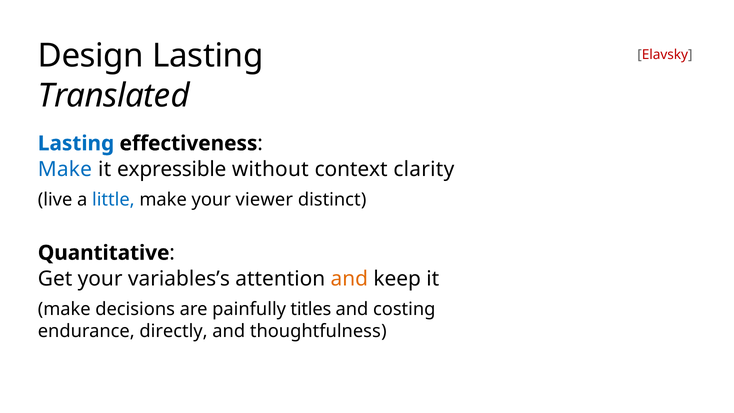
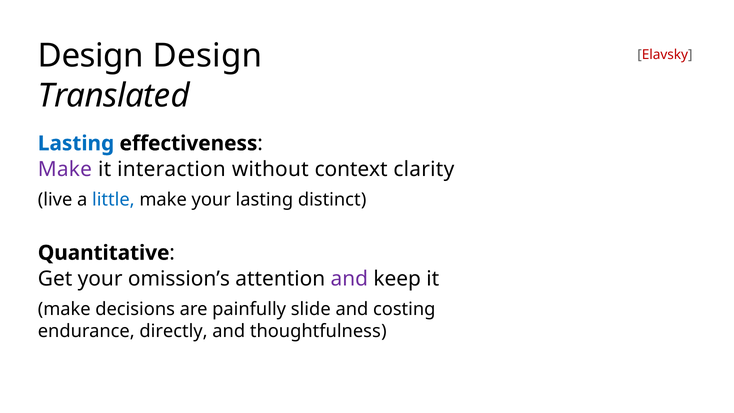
Design Lasting: Lasting -> Design (207, 56)
Make colour: blue -> purple (65, 169)
expressible: expressible -> interaction (171, 169)
your viewer: viewer -> lasting (264, 200)
variables’s: variables’s -> omission’s (179, 279)
and colour: orange -> purple (349, 279)
titles: titles -> slide (311, 309)
